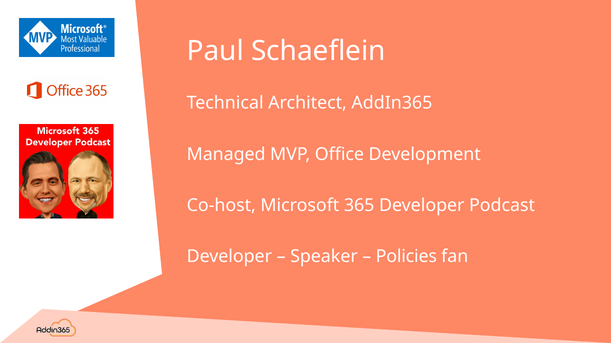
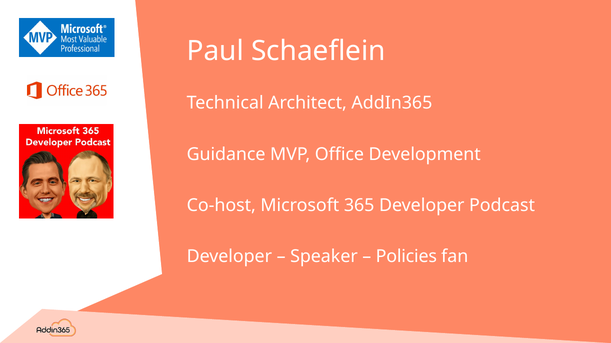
Managed: Managed -> Guidance (226, 155)
